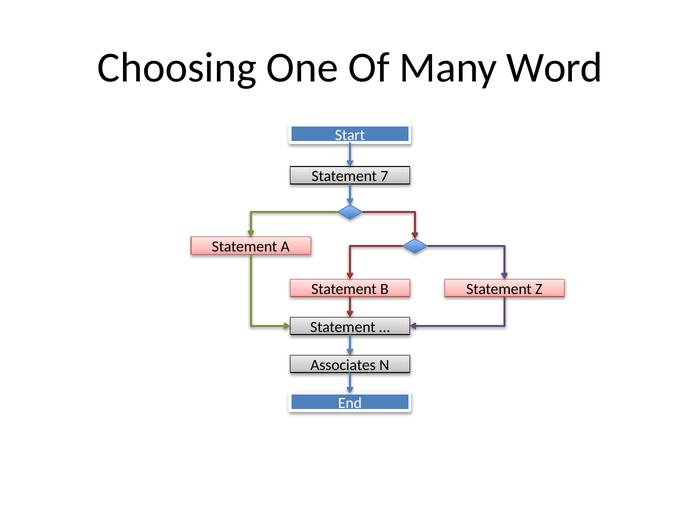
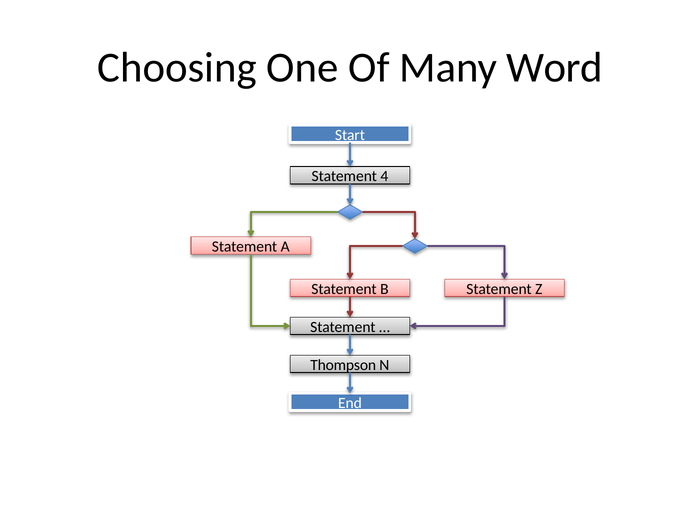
7: 7 -> 4 (384, 176)
Associates: Associates -> Thompson (343, 365)
